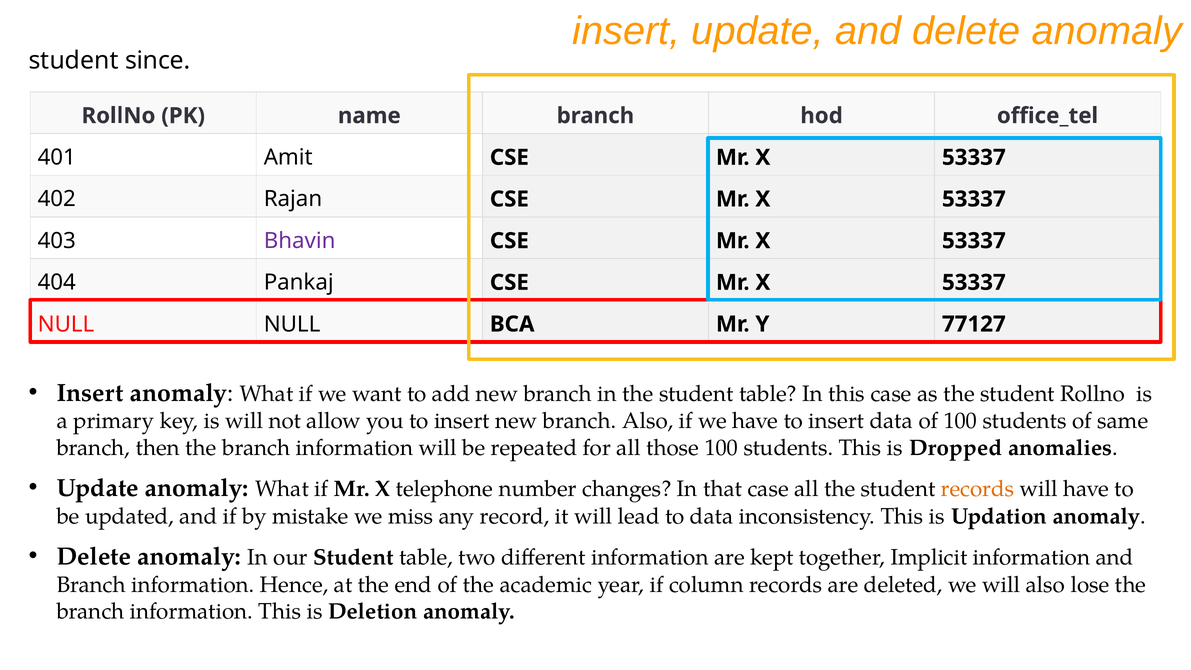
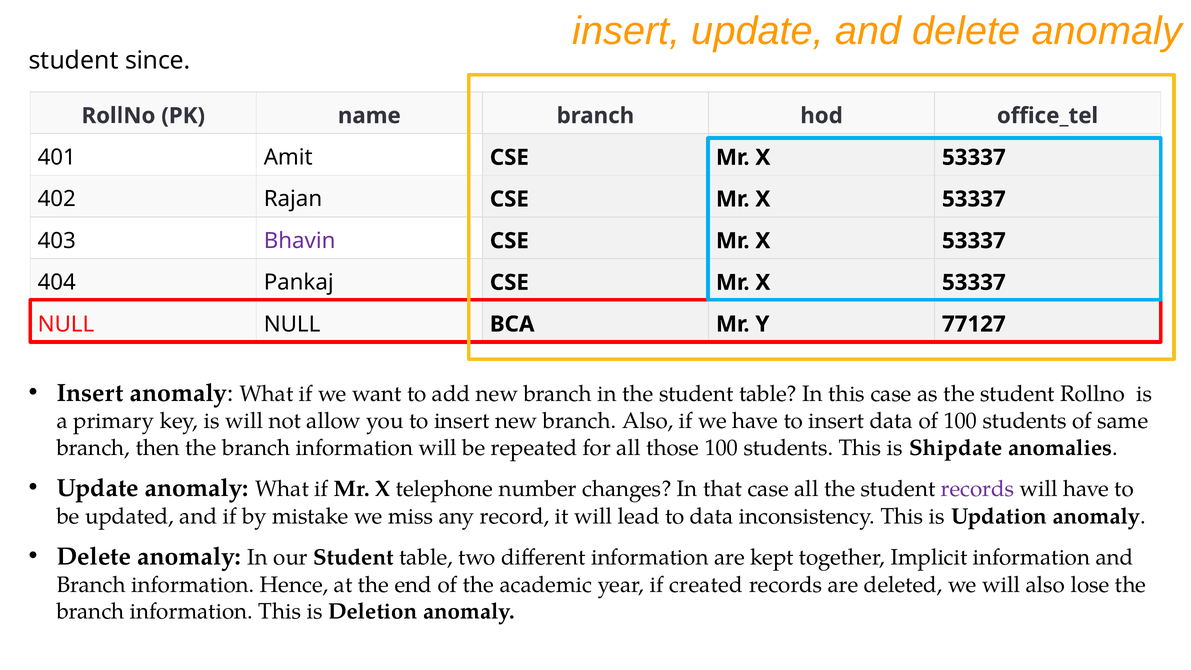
Dropped: Dropped -> Shipdate (956, 448)
records colour: orange -> purple (977, 489)
column: column -> created (706, 585)
